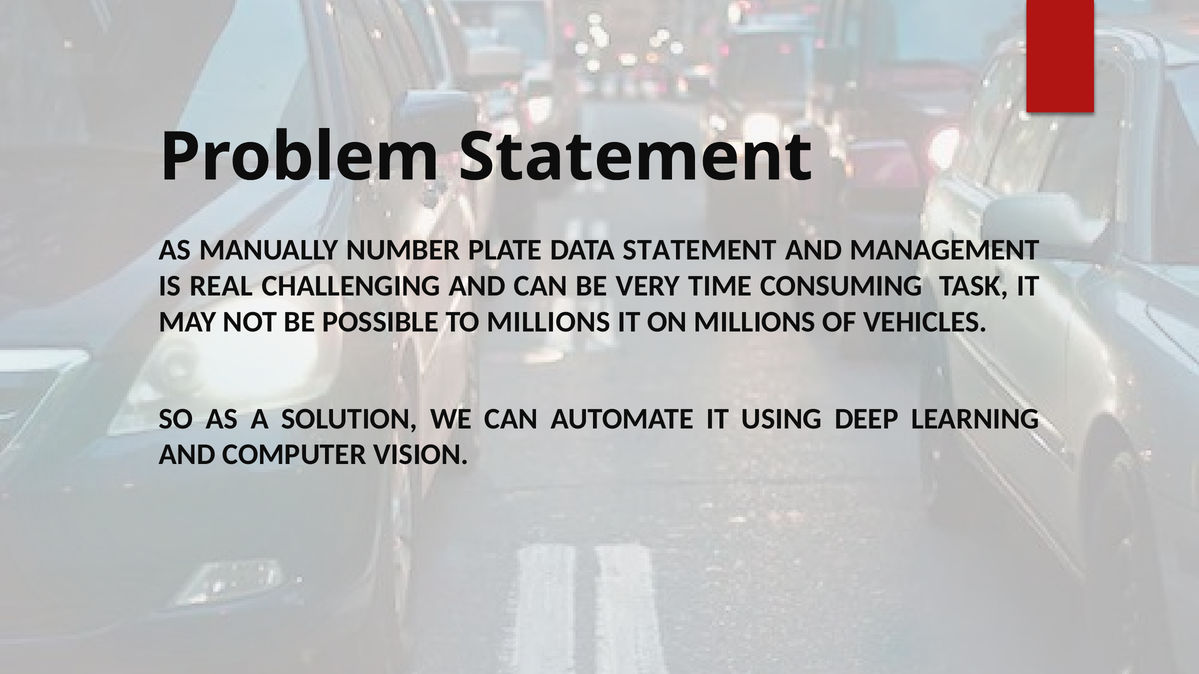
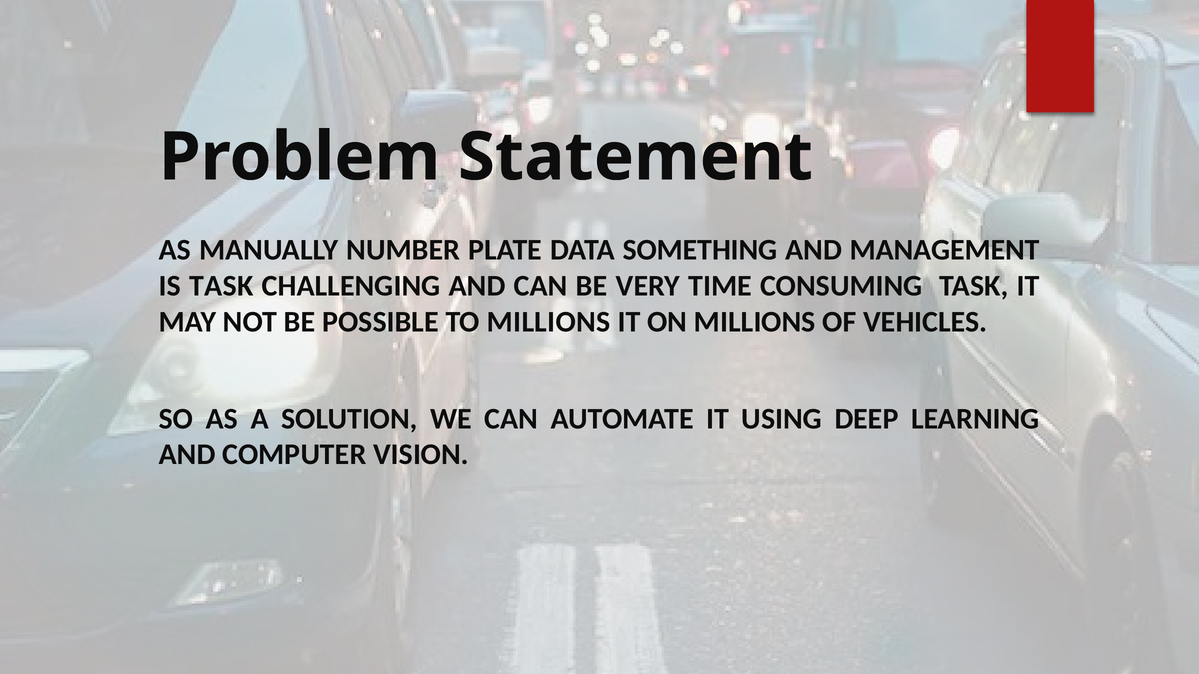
DATA STATEMENT: STATEMENT -> SOMETHING (700, 250)
IS REAL: REAL -> TASK (221, 286)
